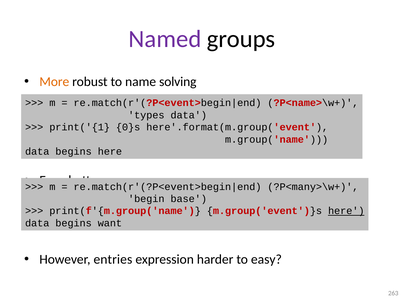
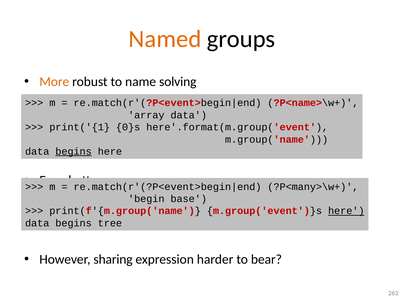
Named colour: purple -> orange (165, 39)
types: types -> array (146, 115)
begins underline: none -> present (74, 151)
want: want -> tree (110, 223)
entries: entries -> sharing (113, 260)
easy: easy -> bear (266, 260)
